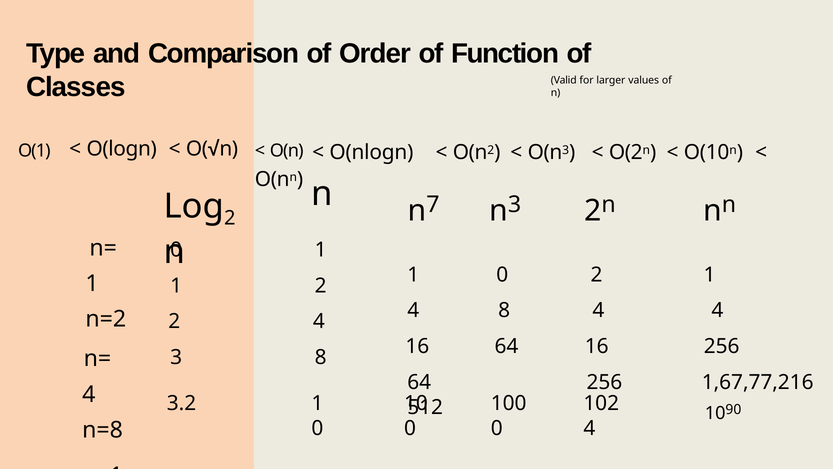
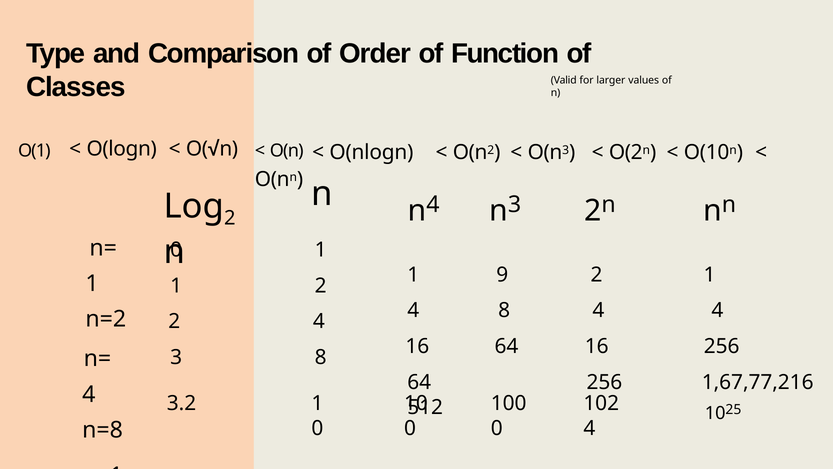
n 7: 7 -> 4 (433, 204)
0: 0 -> 9 (502, 275)
90: 90 -> 25 (733, 409)
